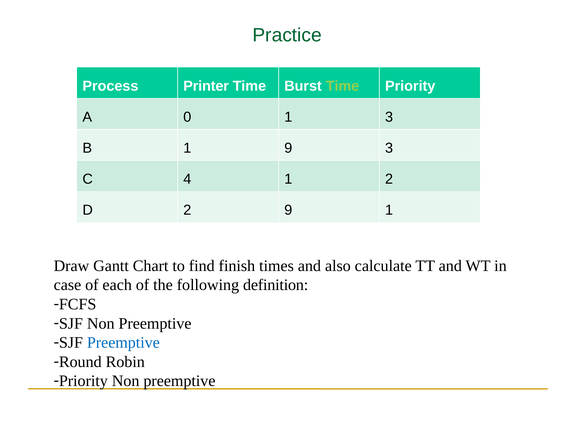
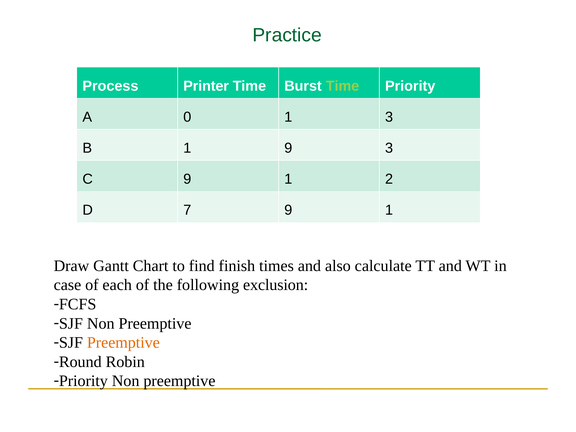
C 4: 4 -> 9 (187, 179)
D 2: 2 -> 7 (187, 210)
definition: definition -> exclusion (276, 285)
Preemptive colour: blue -> orange (123, 343)
